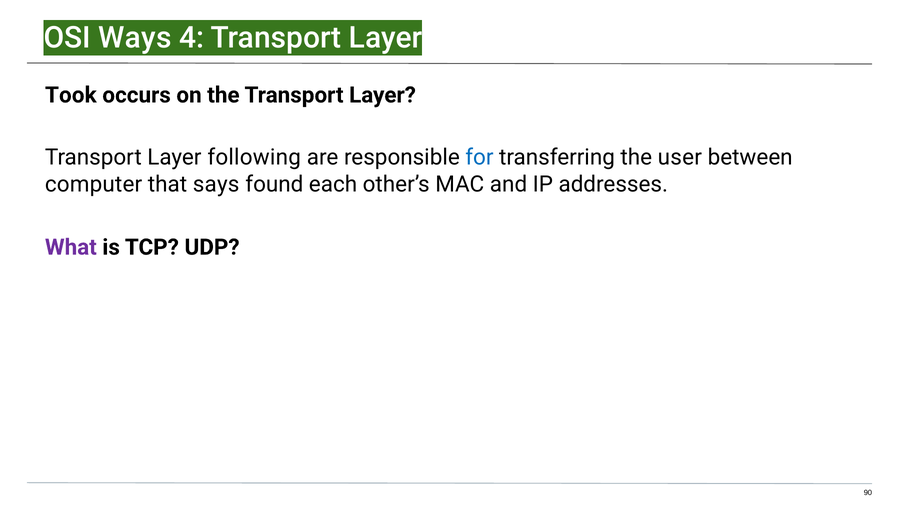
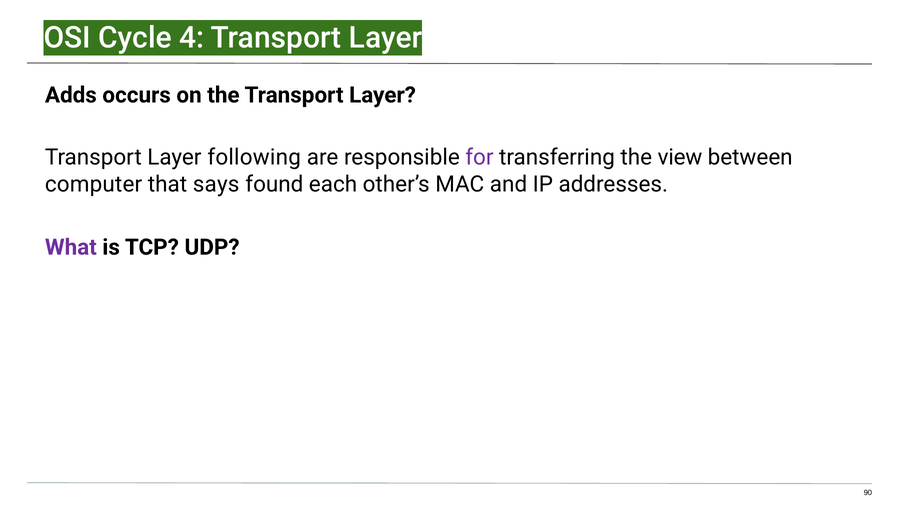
Ways: Ways -> Cycle (135, 38)
Took: Took -> Adds (71, 95)
for colour: blue -> purple (479, 157)
user: user -> view (680, 157)
